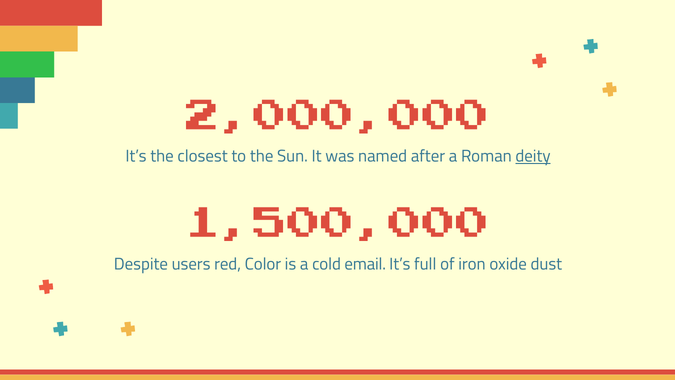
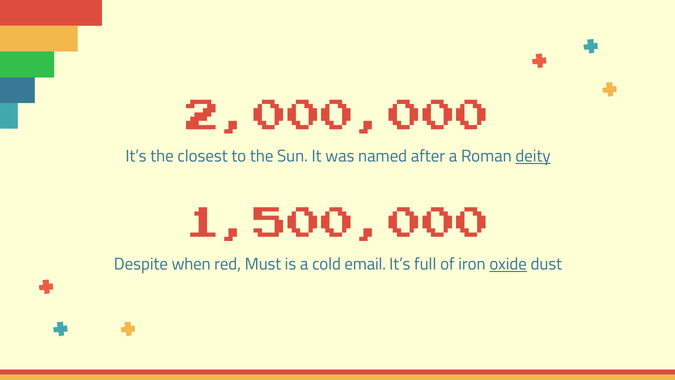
users: users -> when (191, 264)
Color: Color -> Must (263, 264)
oxide underline: none -> present (508, 264)
